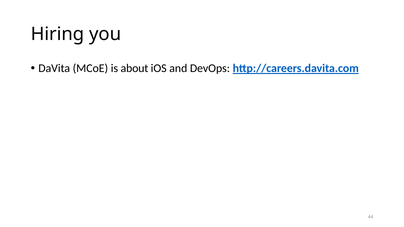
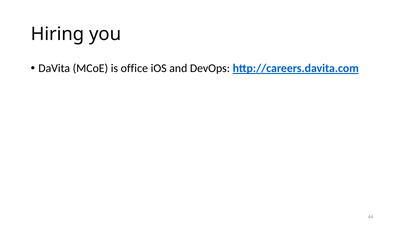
about: about -> office (134, 68)
